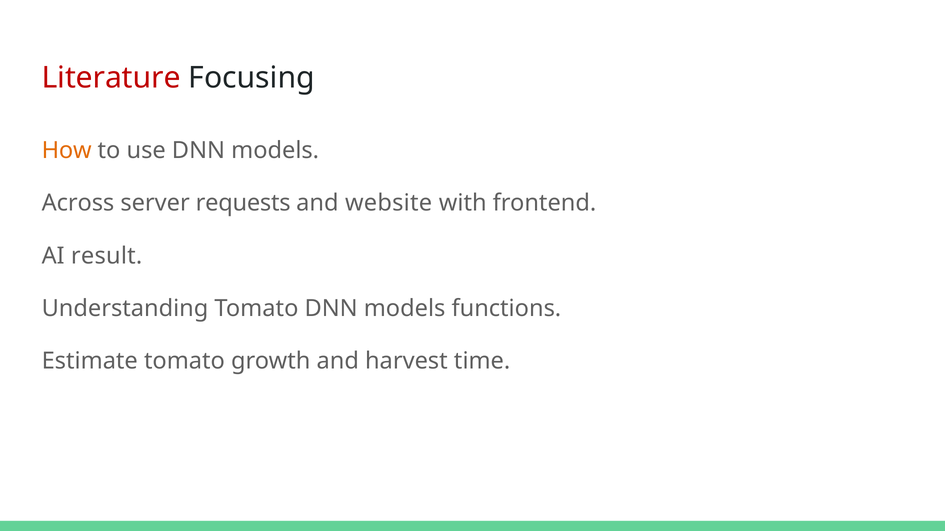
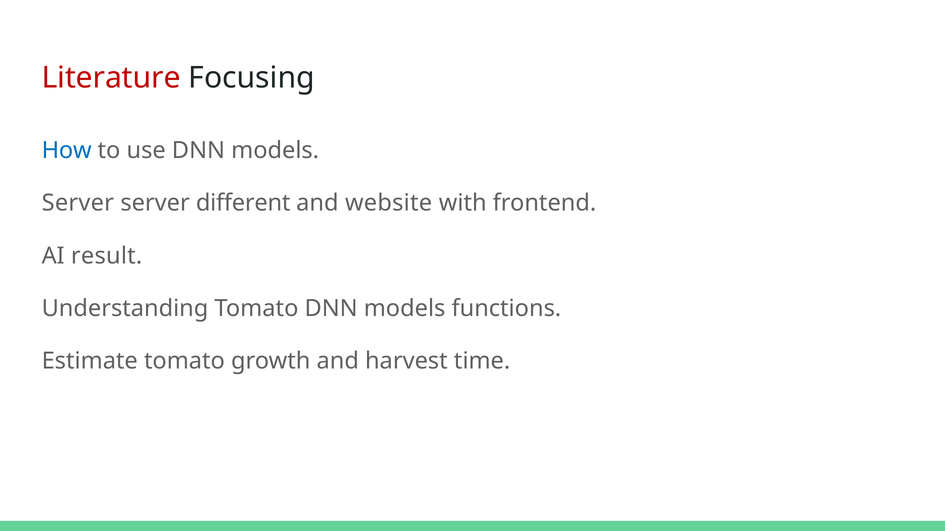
How colour: orange -> blue (67, 151)
Across: Across -> Server (78, 203)
requests: requests -> different (243, 203)
